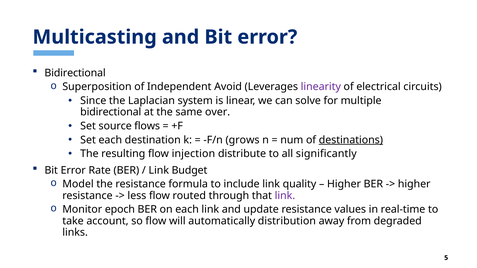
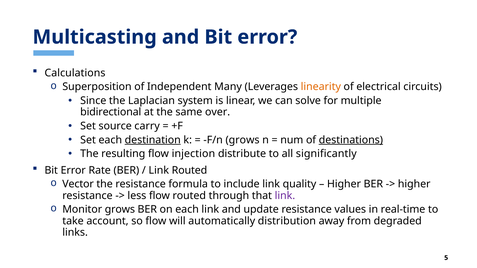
Bidirectional: Bidirectional -> Calculations (75, 73)
Avoid: Avoid -> Many (228, 87)
linearity colour: purple -> orange (321, 87)
flows: flows -> carry (147, 126)
destination underline: none -> present (153, 140)
Link Budget: Budget -> Routed (189, 170)
Model: Model -> Vector (78, 184)
Monitor epoch: epoch -> grows (120, 210)
